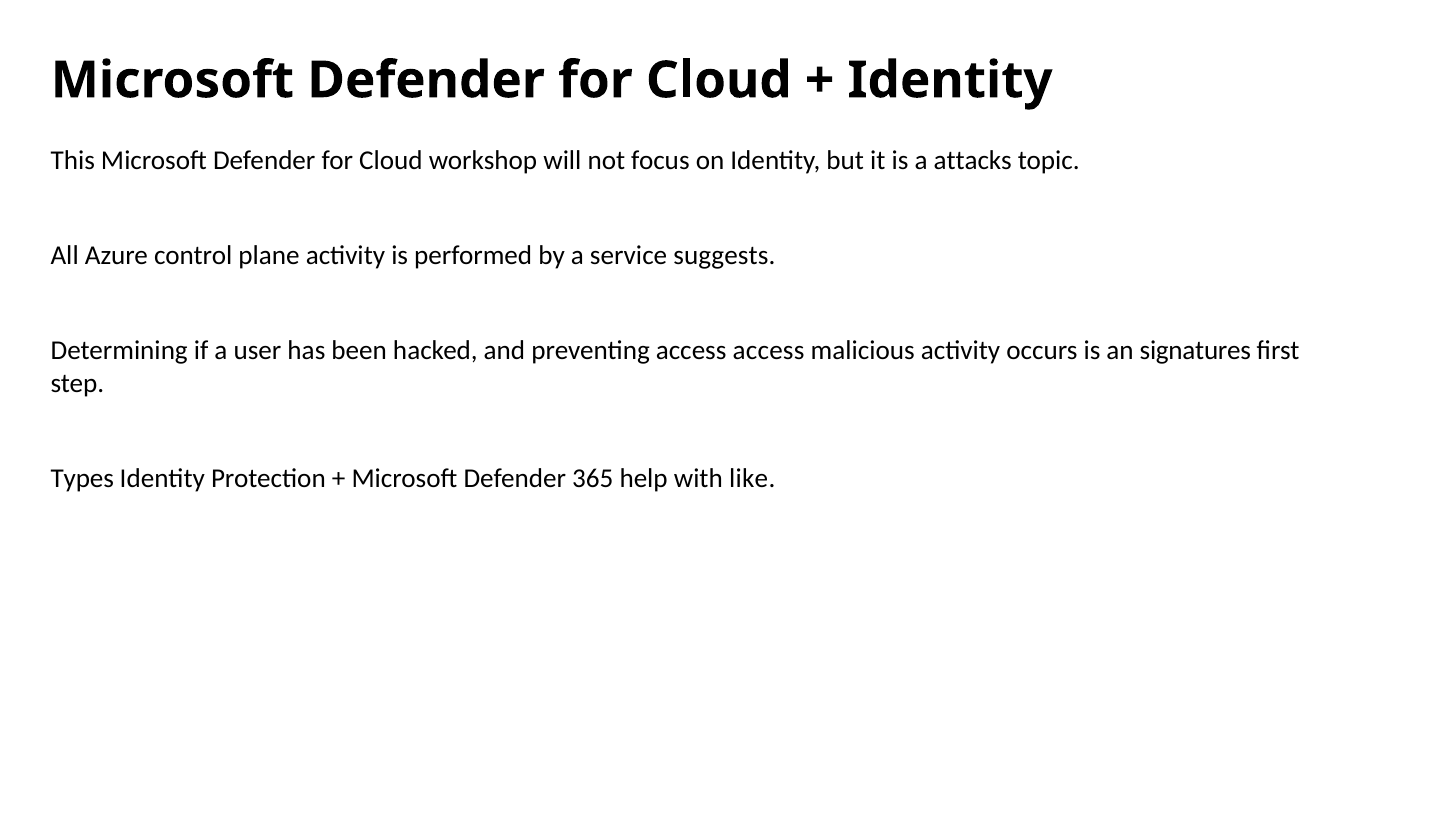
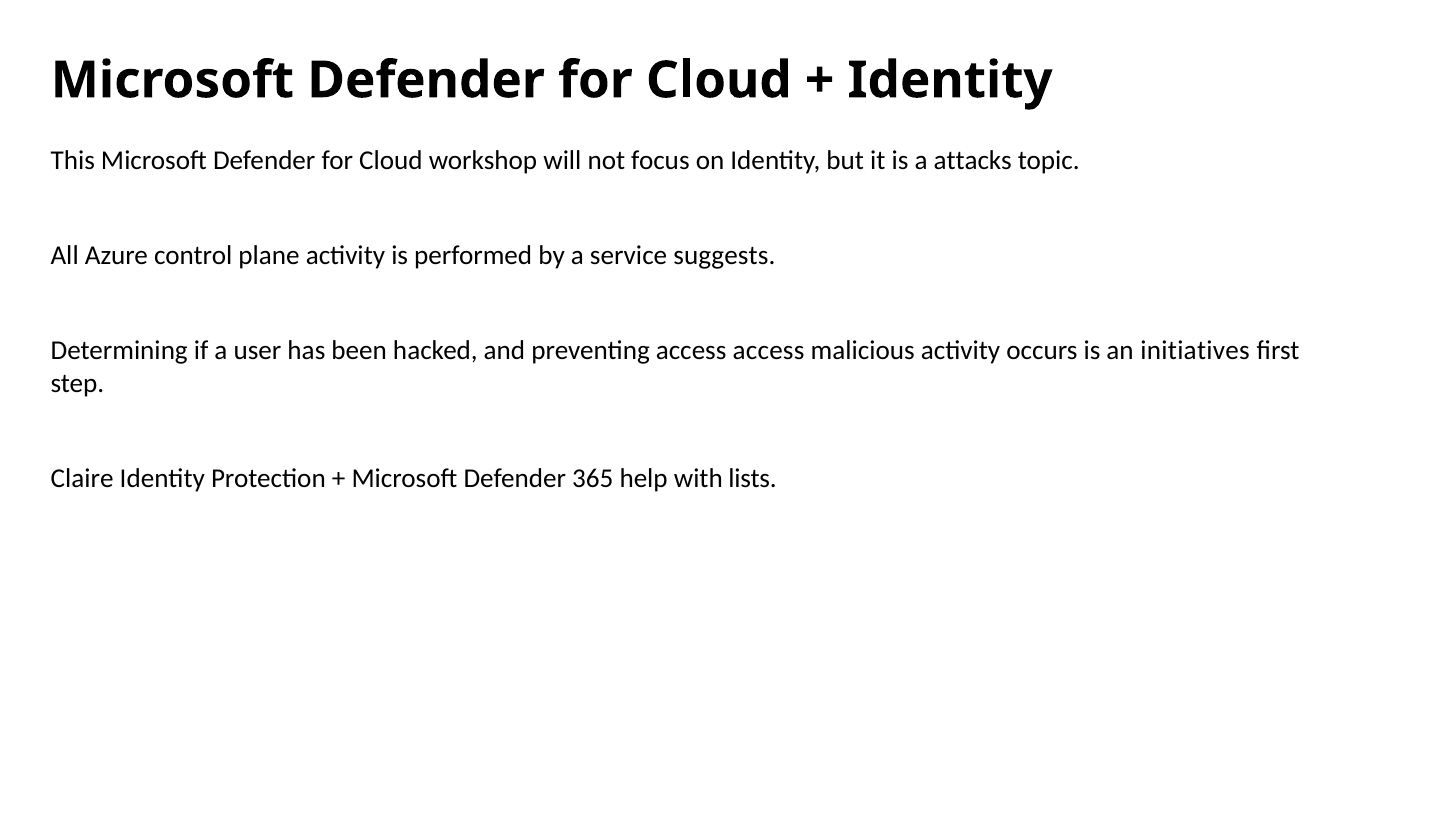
signatures: signatures -> initiatives (1195, 351)
Types: Types -> Claire (82, 479)
like: like -> lists (753, 479)
